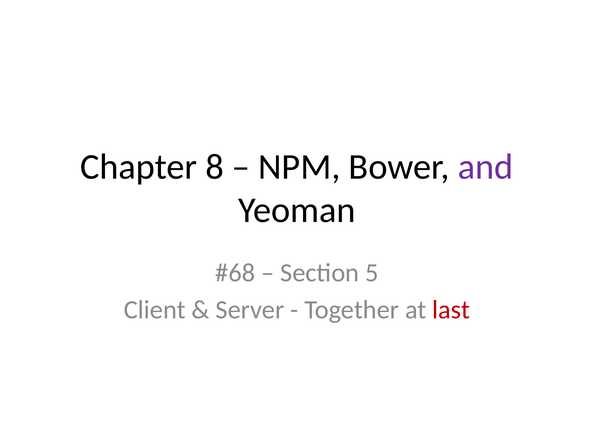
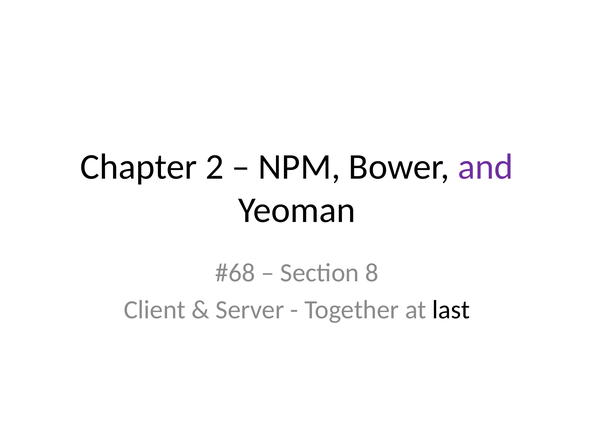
8: 8 -> 2 (215, 167)
5: 5 -> 8 (372, 273)
last colour: red -> black (451, 310)
